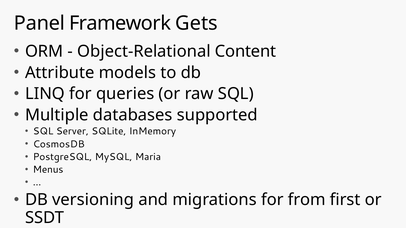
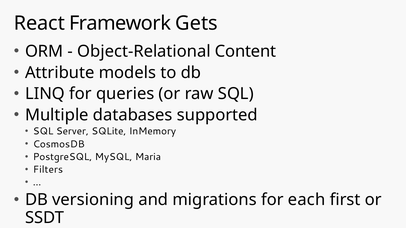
Panel: Panel -> React (39, 23)
Menus: Menus -> Filters (48, 170)
from: from -> each (307, 200)
